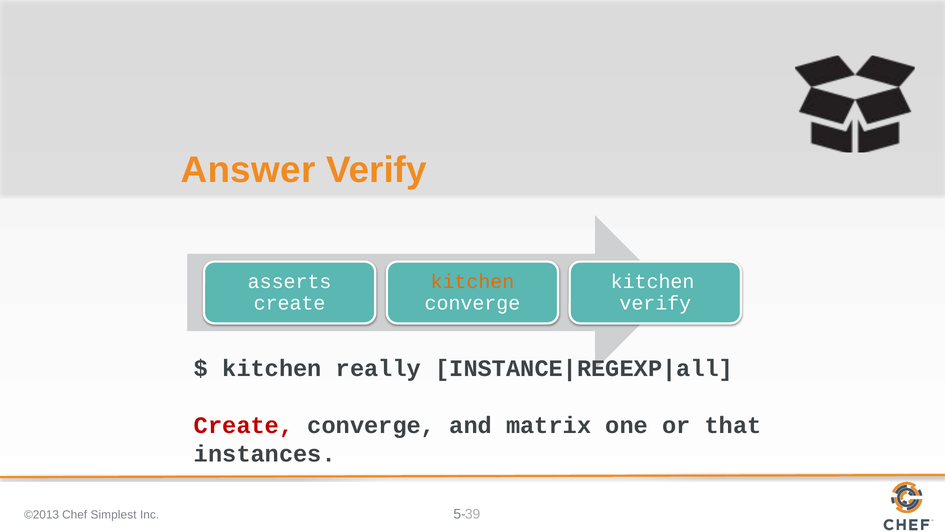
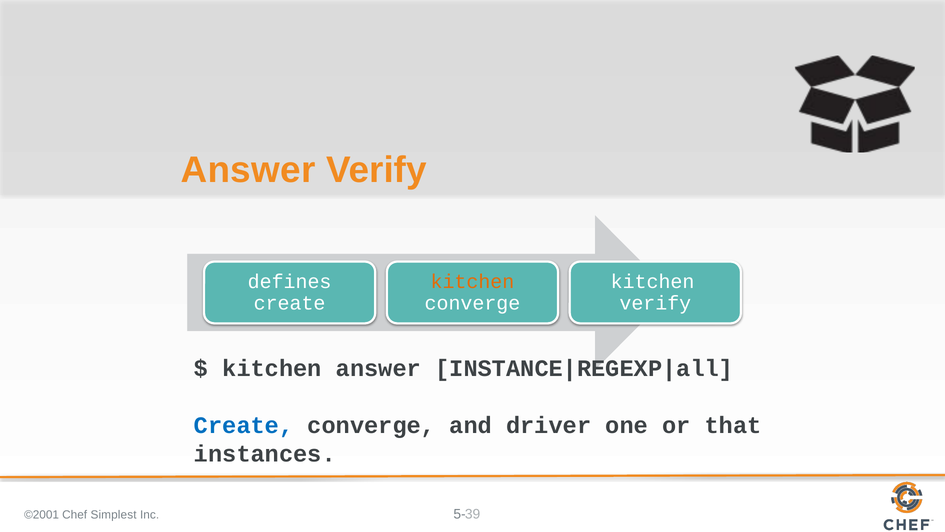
asserts: asserts -> defines (290, 281)
kitchen really: really -> answer (378, 368)
Create colour: red -> blue (244, 425)
matrix: matrix -> driver (549, 425)
©2013: ©2013 -> ©2001 (42, 514)
